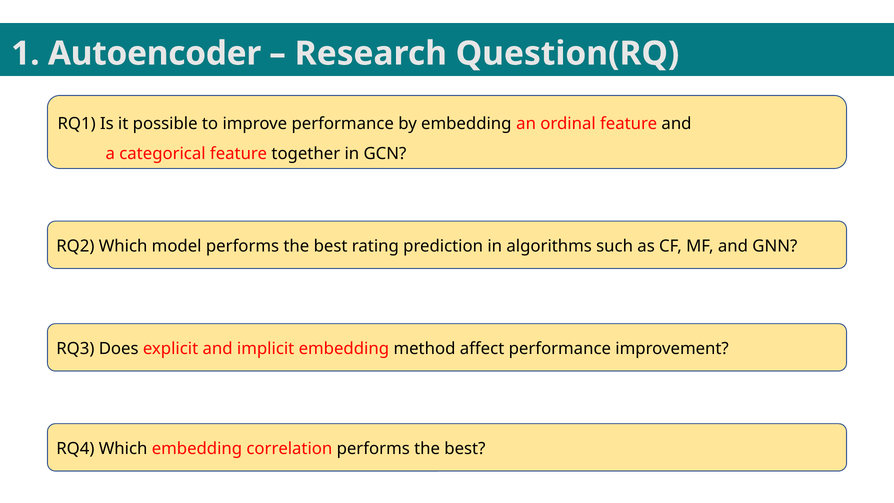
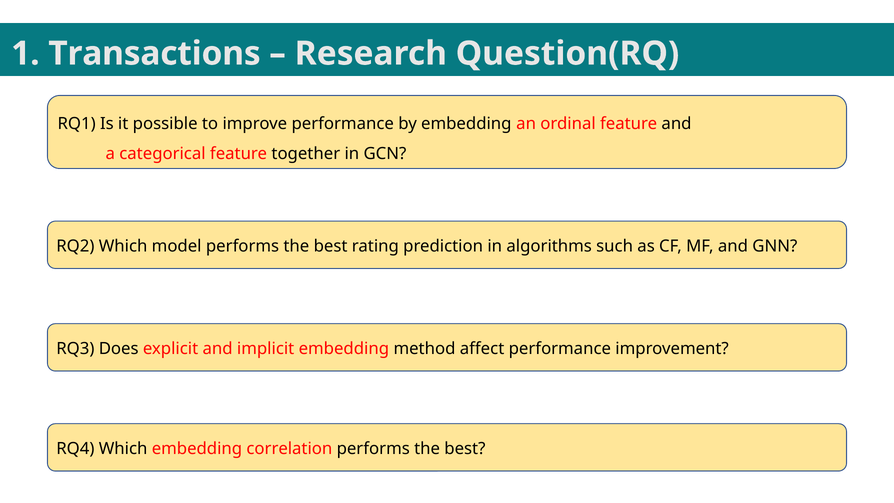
Autoencoder: Autoencoder -> Transactions (155, 54)
